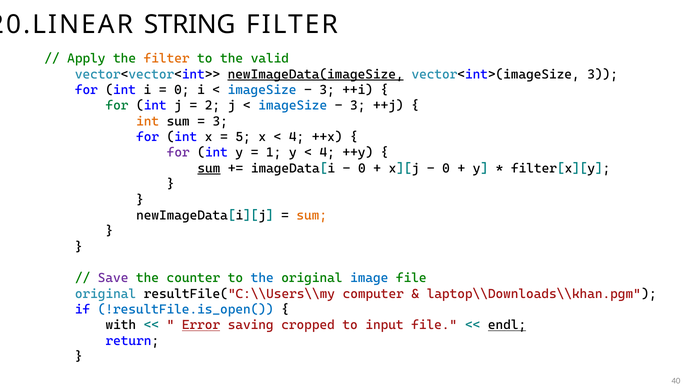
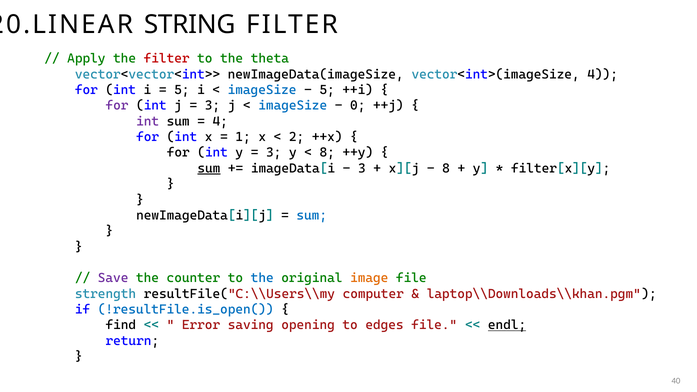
filter colour: orange -> red (167, 59)
valid: valid -> theta (270, 59)
newImageData(imageSize underline: present -> none (316, 74)
vector<int>(imageSize 3: 3 -> 4 (603, 74)
0: 0 -> 5 (182, 90)
3: 3 -> 5 (327, 90)
for colour: green -> purple (117, 106)
2: 2 -> 3 (212, 106)
3: 3 -> 0 (358, 106)
int colour: orange -> purple (148, 121)
3: 3 -> 4 (220, 121)
5: 5 -> 1 (243, 137)
4: 4 -> 2 (297, 137)
for colour: purple -> black (178, 153)
1: 1 -> 3 (274, 153)
4: 4 -> 8 (327, 153)
0: 0 -> 3 (362, 168)
0: 0 -> 8 (446, 168)
sum colour: orange -> blue (312, 215)
image colour: blue -> orange (369, 278)
original: original -> strength (106, 294)
with: with -> find (121, 325)
Error underline: present -> none (201, 325)
cropped: cropped -> opening (308, 325)
input: input -> edges (385, 325)
